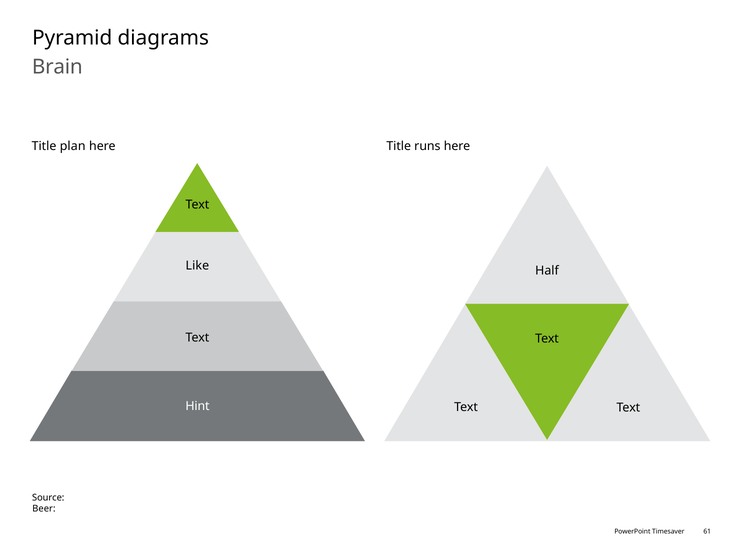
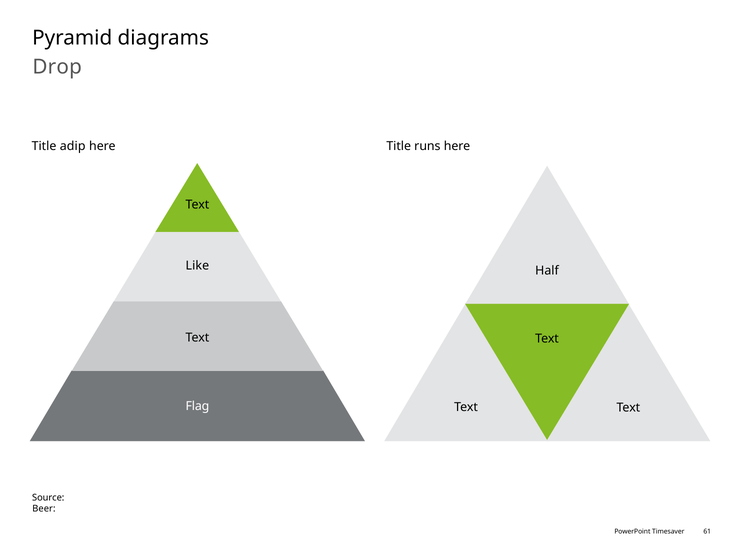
Brain: Brain -> Drop (57, 67)
plan: plan -> adip (73, 146)
Hint: Hint -> Flag (197, 406)
